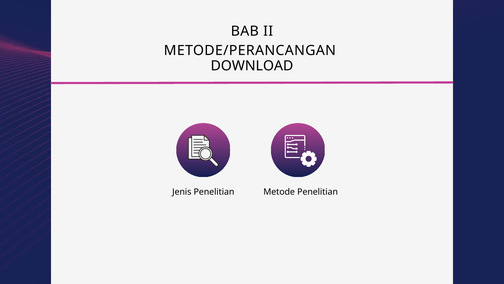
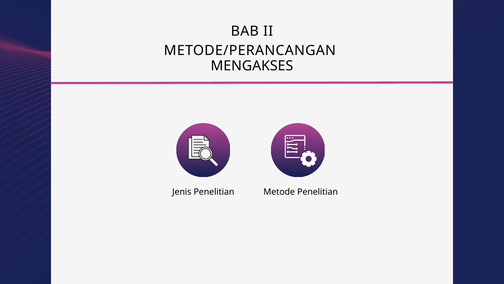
DOWNLOAD: DOWNLOAD -> MENGAKSES (252, 66)
